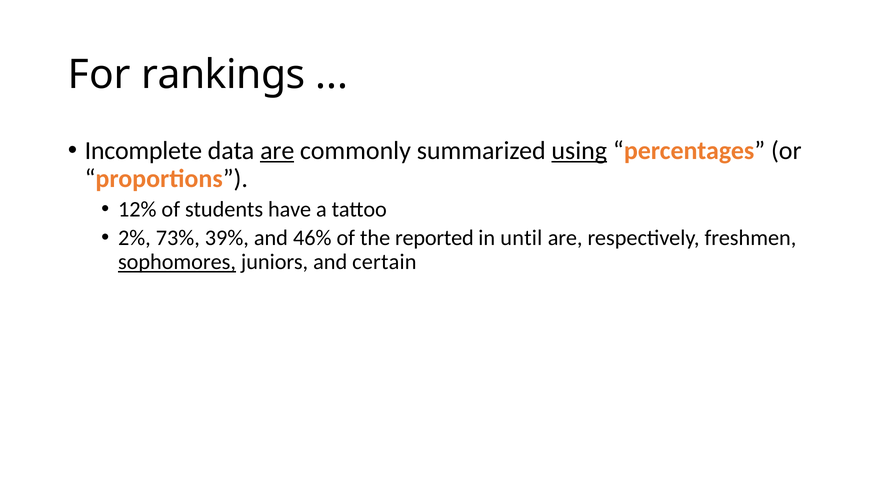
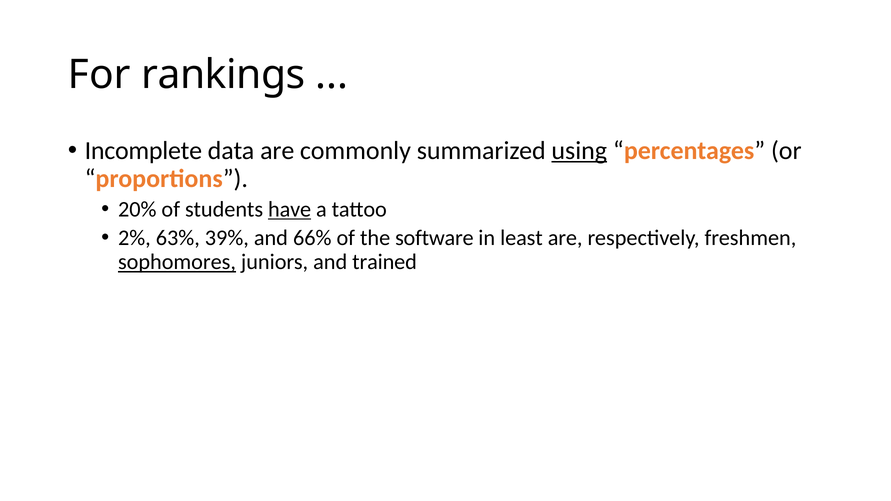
are underline: present -> none (277, 151)
12%: 12% -> 20% (137, 209)
have underline: none -> present (290, 209)
73%: 73% -> 63% (178, 238)
46%: 46% -> 66% (312, 238)
reported: reported -> software (434, 238)
until: until -> least (521, 238)
certain: certain -> trained (385, 262)
